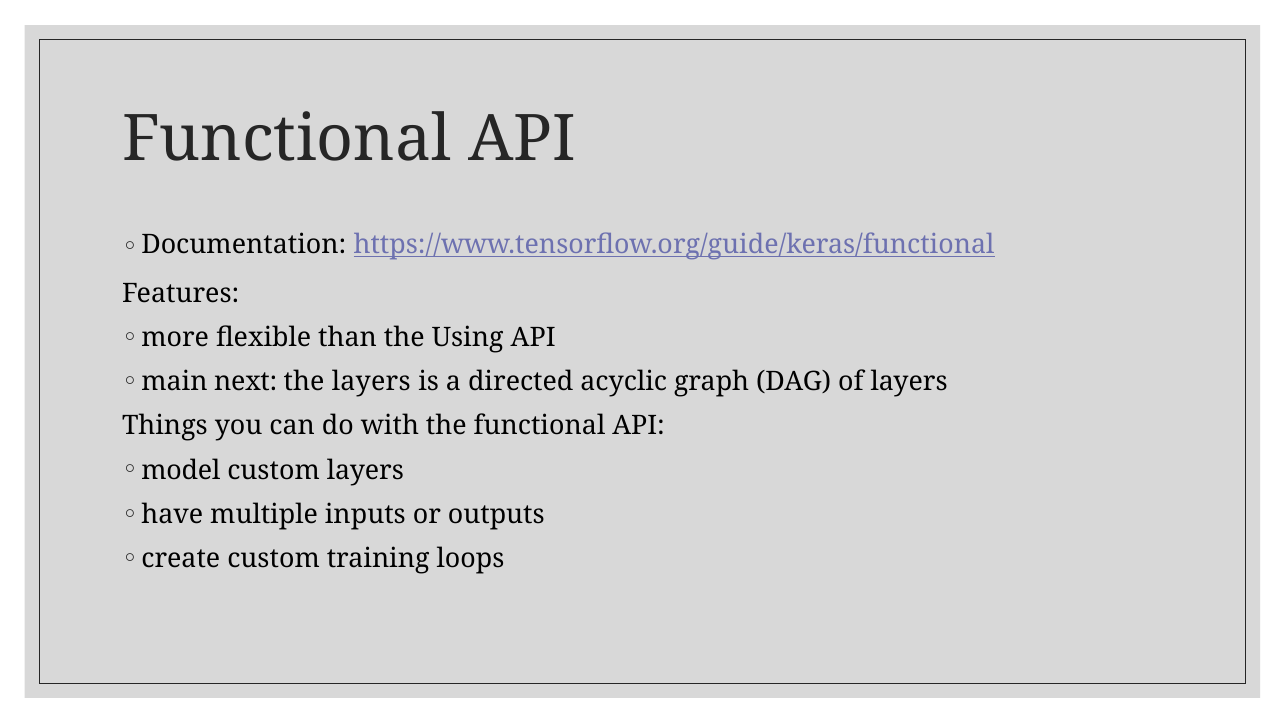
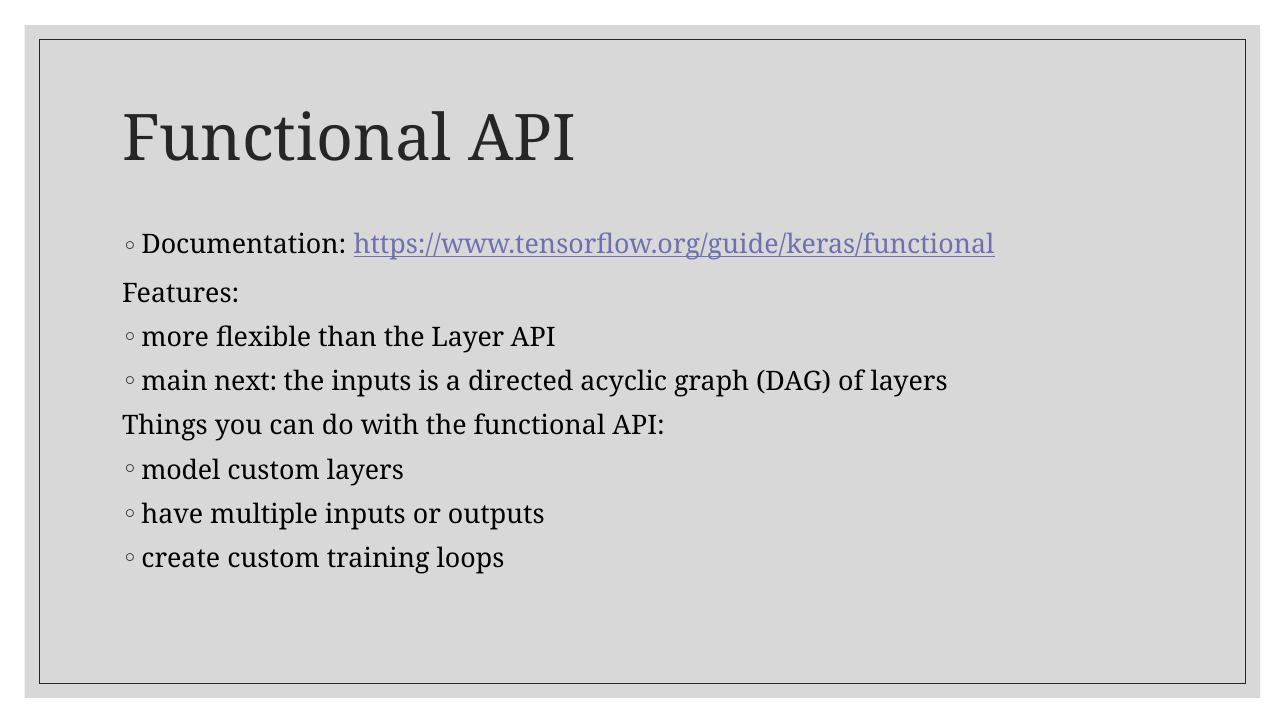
Using: Using -> Layer (468, 337)
the layers: layers -> inputs (371, 382)
